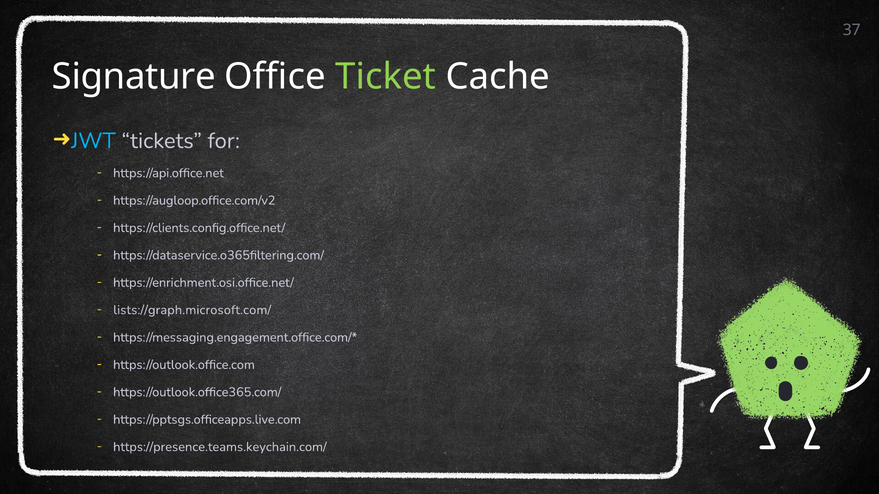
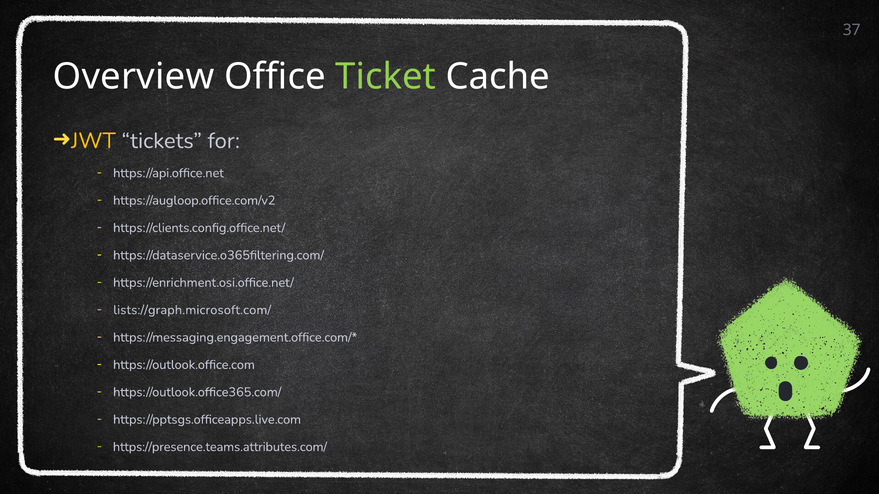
Signature: Signature -> Overview (134, 77)
JWT colour: light blue -> yellow (93, 141)
https://presence.teams.keychain.com/: https://presence.teams.keychain.com/ -> https://presence.teams.attributes.com/ (220, 447)
